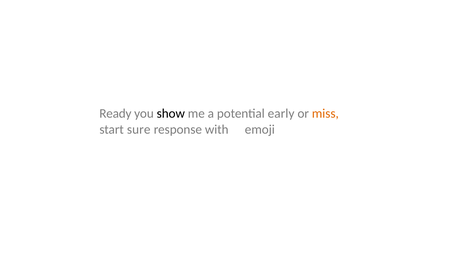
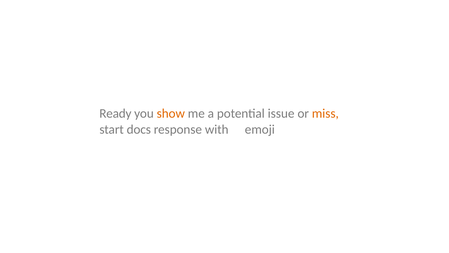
show colour: black -> orange (171, 113)
early: early -> issue (281, 113)
sure: sure -> docs (139, 129)
